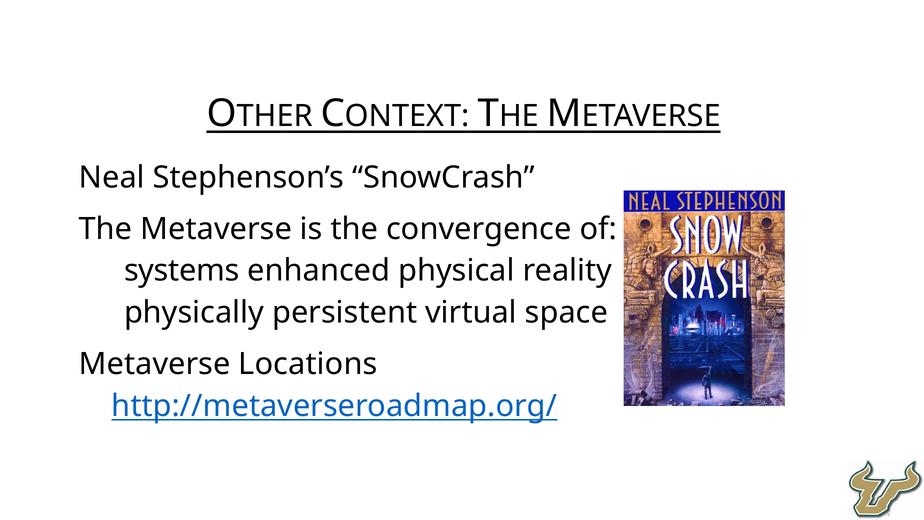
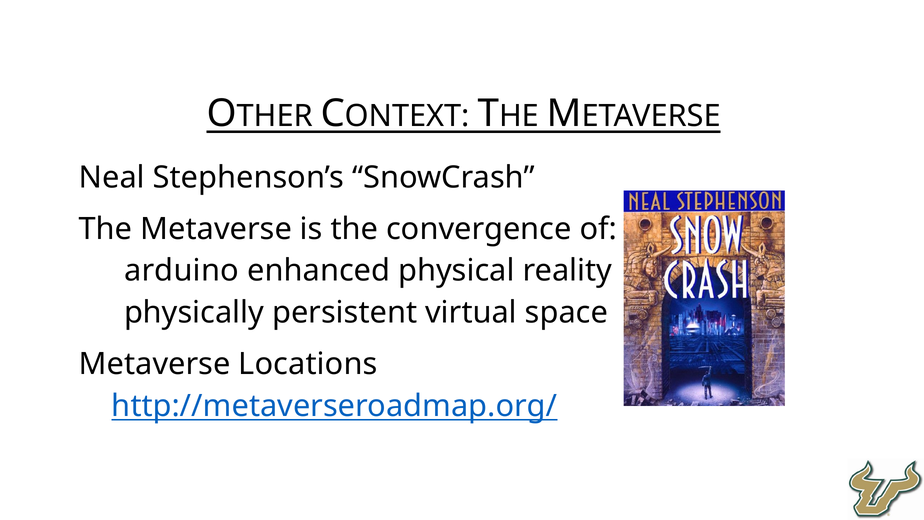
systems: systems -> arduino (182, 271)
